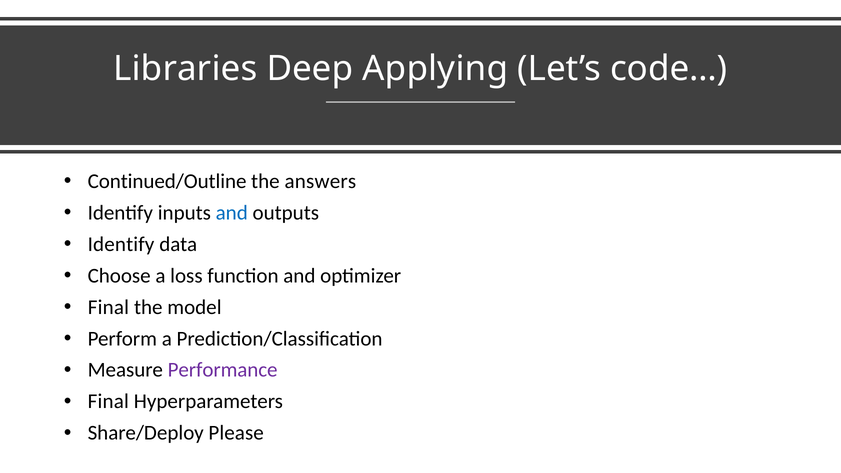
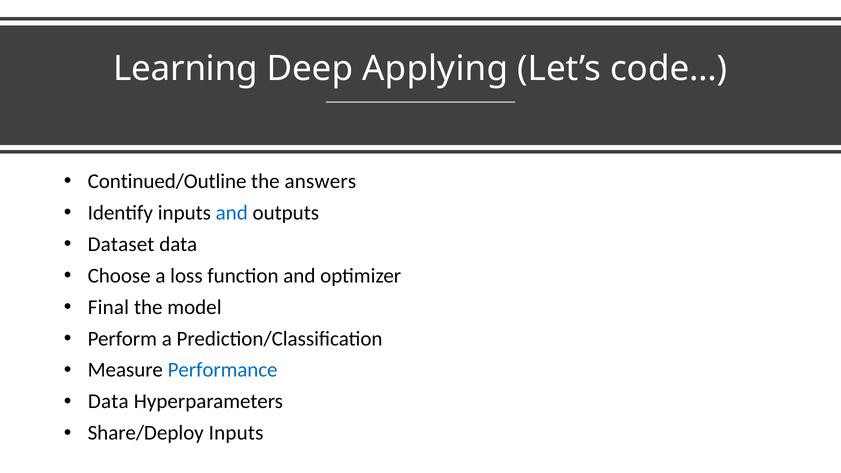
Libraries: Libraries -> Learning (185, 69)
Identify: Identify -> Dataset (121, 244)
Performance colour: purple -> blue (223, 370)
Final: Final -> Data (108, 402)
Share/Deploy Please: Please -> Inputs (236, 433)
